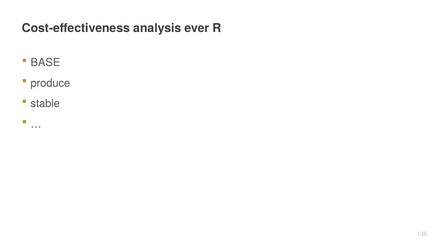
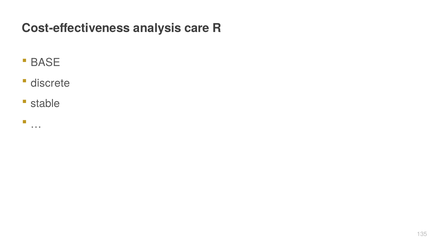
ever: ever -> care (197, 28)
produce: produce -> discrete (50, 83)
